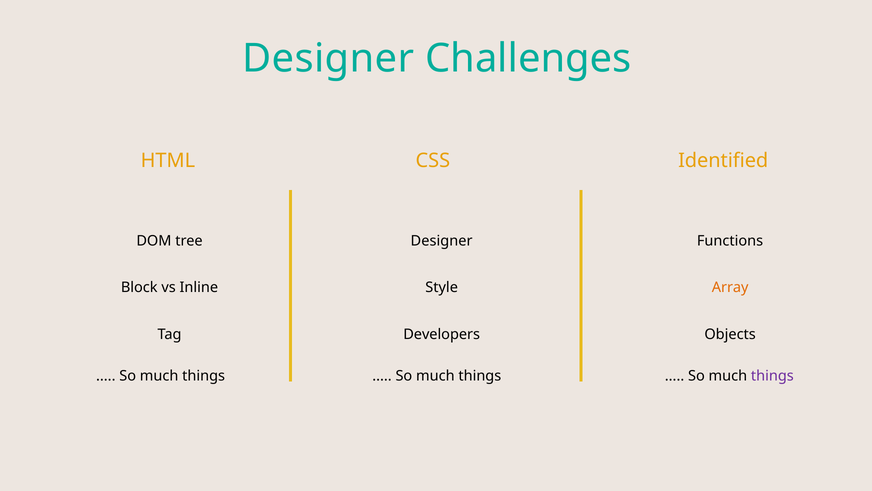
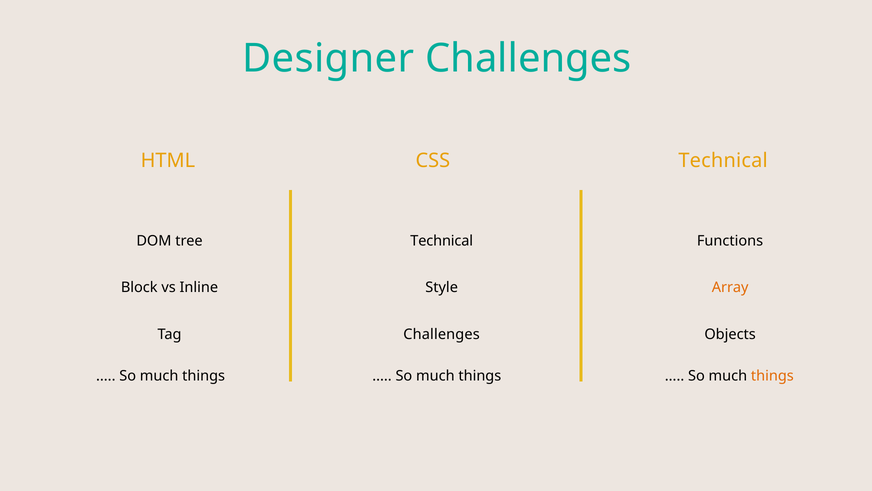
CSS Identified: Identified -> Technical (723, 161)
Designer: Designer -> Technical (442, 241)
Developers: Developers -> Challenges (442, 334)
things colour: purple -> orange (772, 375)
